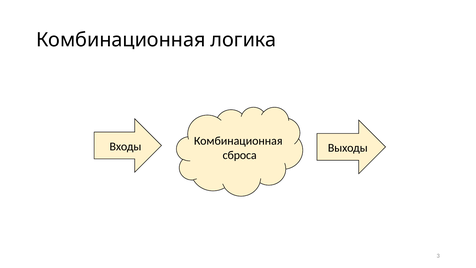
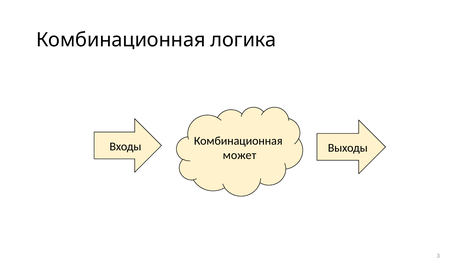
сброса: сброса -> может (240, 155)
